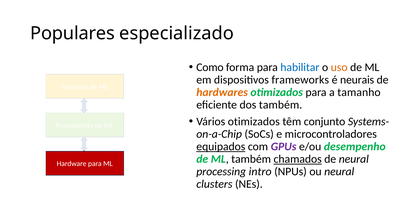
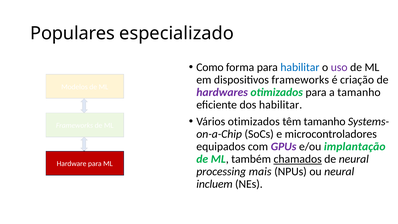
uso colour: orange -> purple (339, 67)
neurais: neurais -> criação (357, 80)
hardwares colour: orange -> purple (222, 92)
dos também: também -> habilitar (281, 105)
têm conjunto: conjunto -> tamanho (325, 121)
equipados underline: present -> none (221, 147)
desempenho: desempenho -> implantação (355, 147)
intro: intro -> mais (260, 172)
clusters: clusters -> incluem (214, 184)
